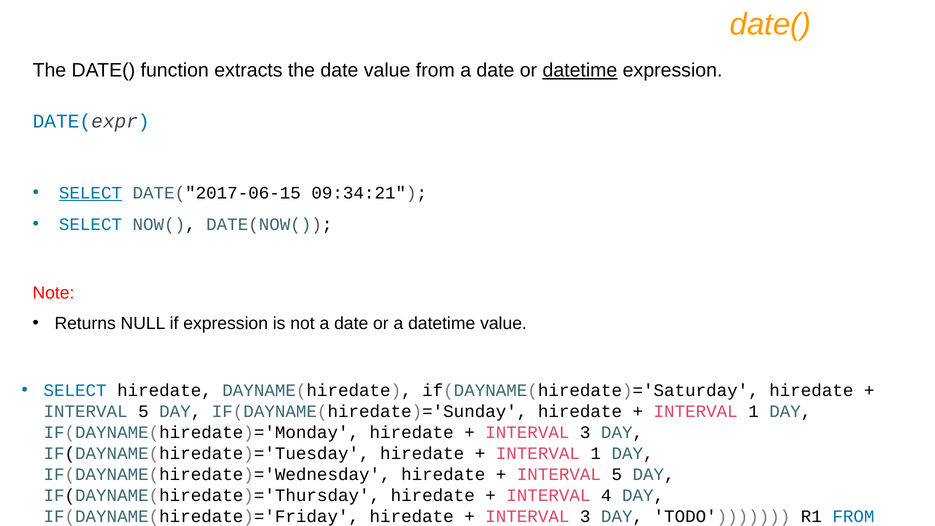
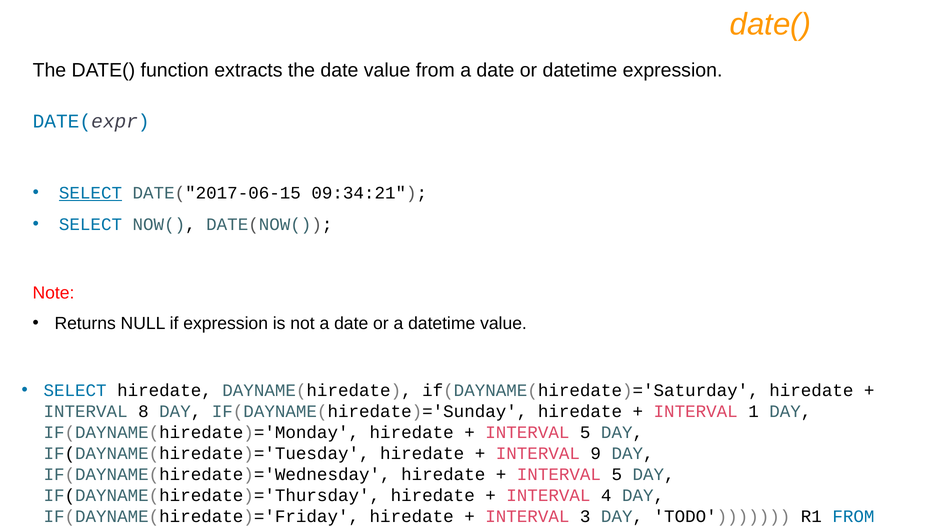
datetime underline: present -> none (580, 70)
5: 5 -> 8 (143, 411)
3: 3 -> 5 (585, 432)
1: 1 -> 9 (596, 453)
